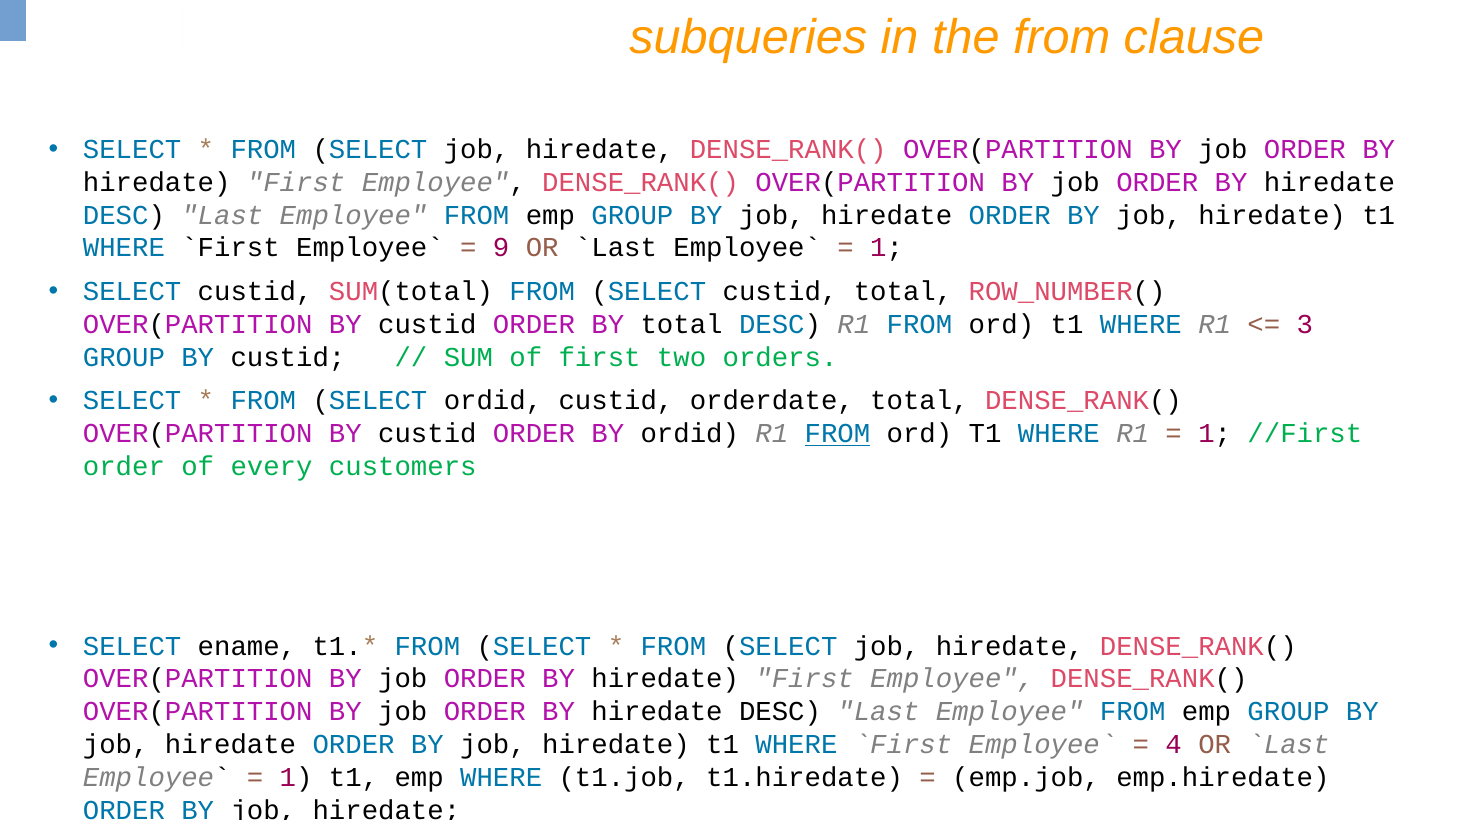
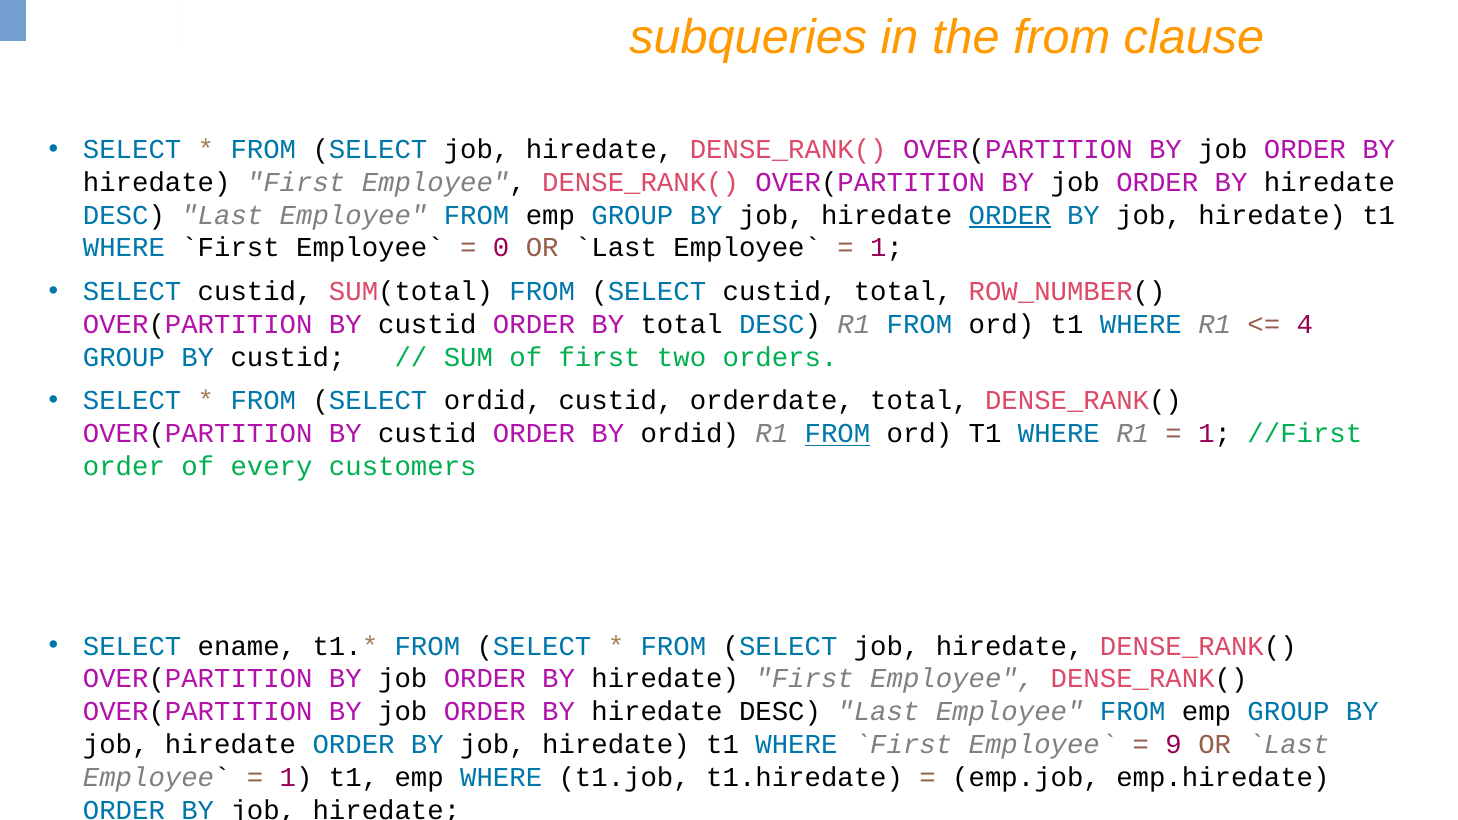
ORDER underline: none -> present (1010, 215)
9: 9 -> 0 (501, 248)
3: 3 -> 4 (1305, 324)
4: 4 -> 9 (1174, 745)
